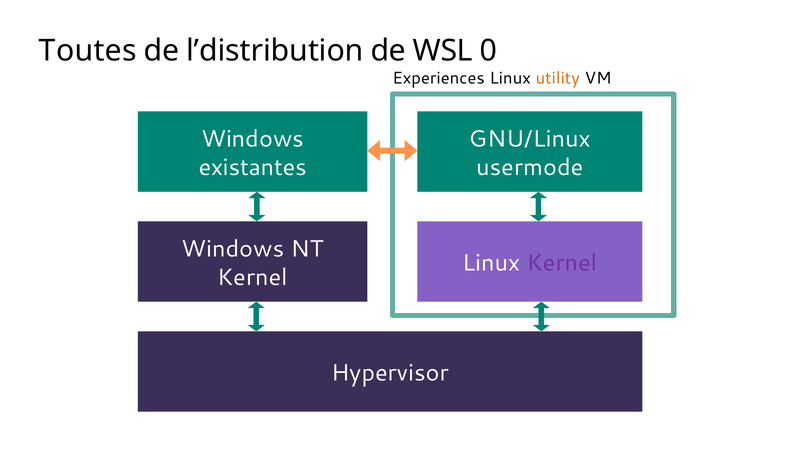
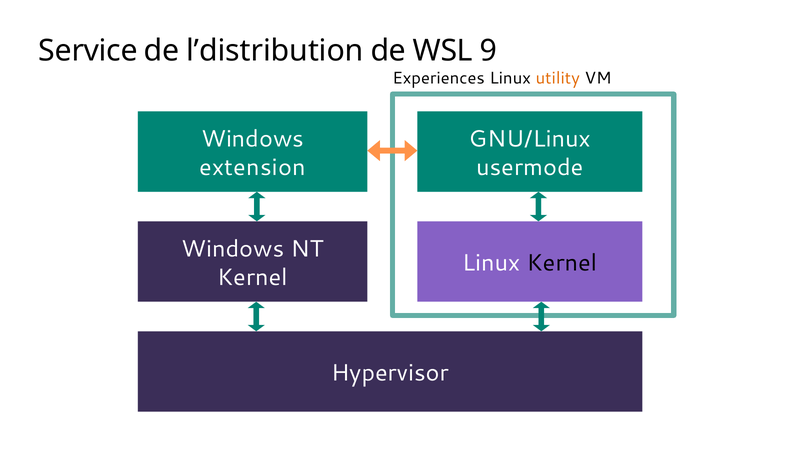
Toutes: Toutes -> Service (88, 51)
0: 0 -> 9 (488, 51)
existantes: existantes -> extension (252, 167)
Kernel colour: purple -> black (562, 263)
